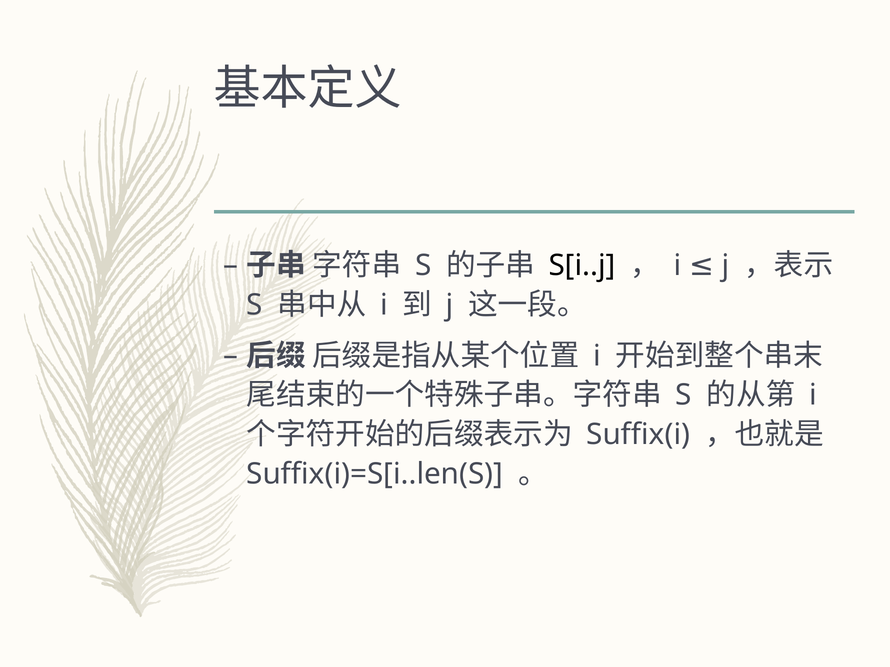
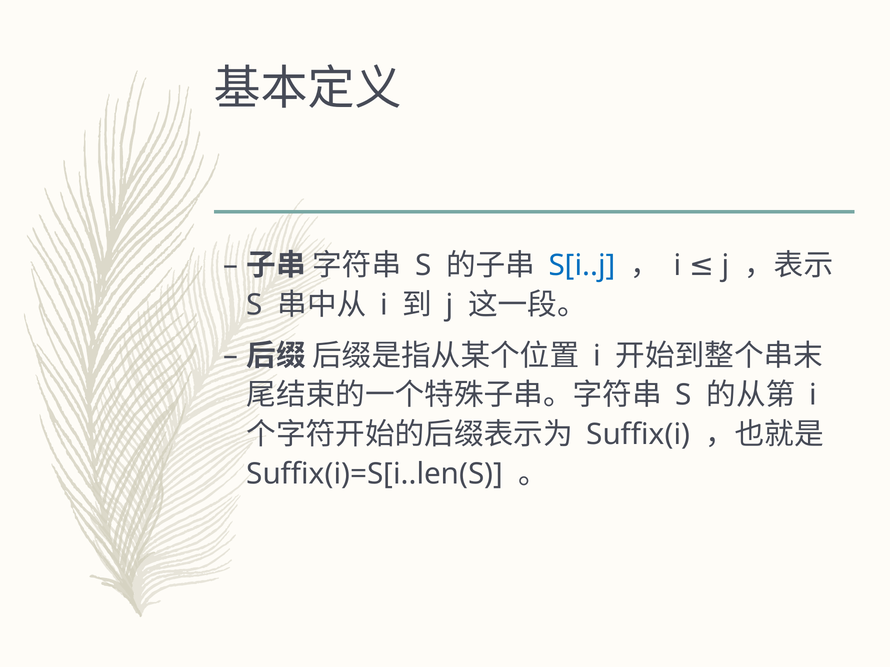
S[i..j colour: black -> blue (582, 266)
